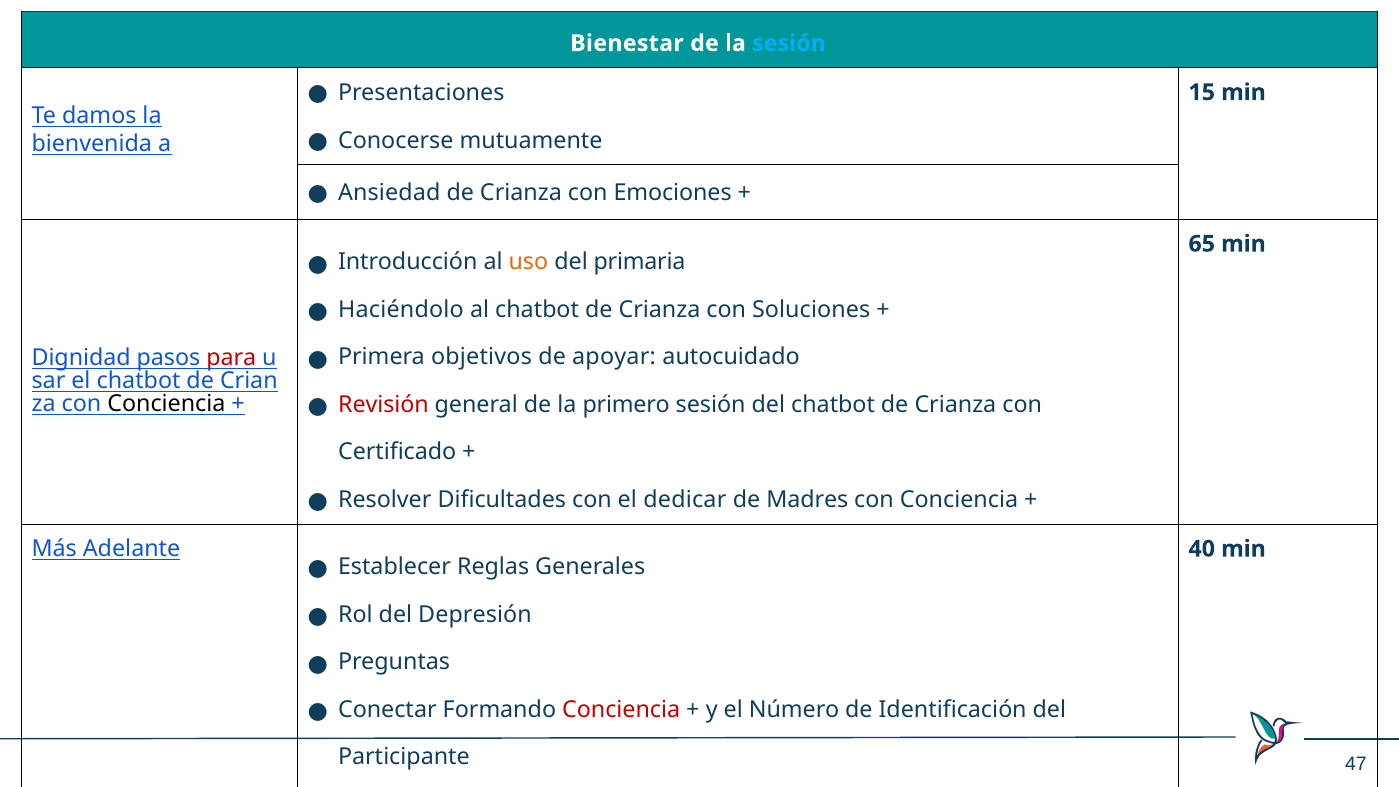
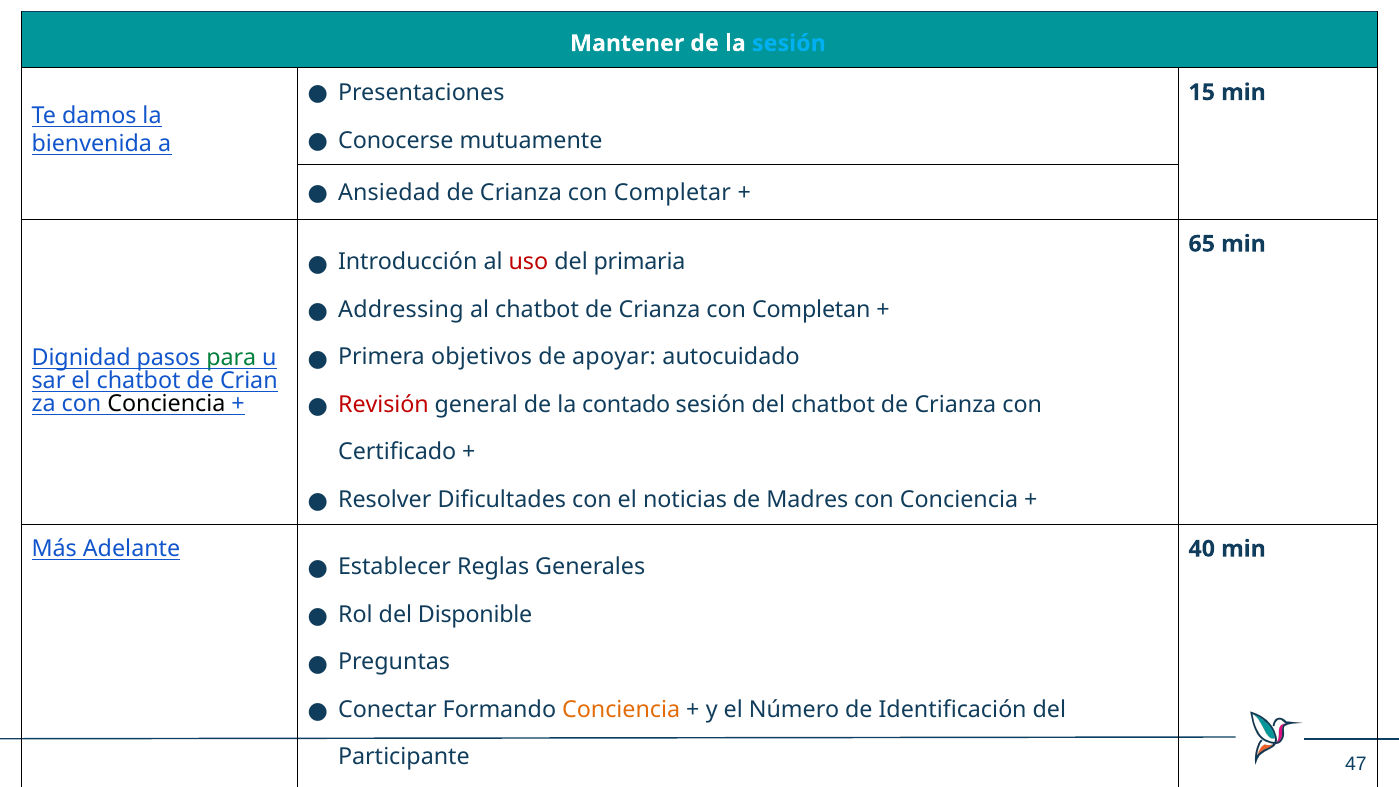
Bienestar: Bienestar -> Mantener (627, 43)
Emociones: Emociones -> Completar (672, 193)
uso colour: orange -> red (528, 262)
Haciéndolo: Haciéndolo -> Addressing (401, 309)
Soluciones: Soluciones -> Completan (811, 309)
para colour: red -> green (231, 358)
primero: primero -> contado (626, 405)
dedicar: dedicar -> noticias (685, 500)
Depresión: Depresión -> Disponible (475, 614)
Conciencia colour: red -> orange (621, 710)
